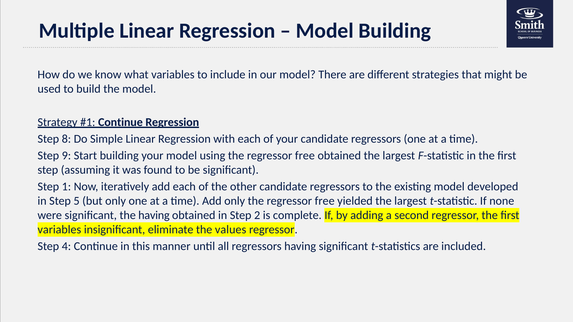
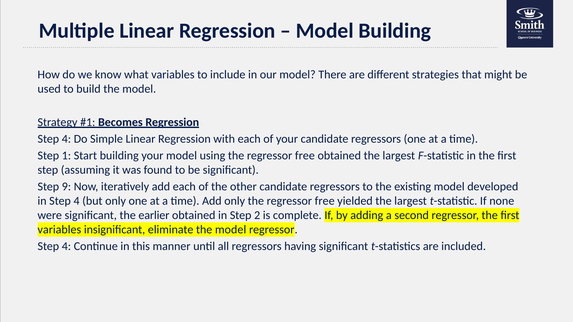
Continue: Continue -> Becomes (120, 122)
8: 8 -> 4 (66, 139)
9: 9 -> 1 (66, 156)
1: 1 -> 9 (66, 187)
in Step 5: 5 -> 4 (77, 201)
the having: having -> earlier (154, 215)
eliminate the values: values -> model (231, 230)
